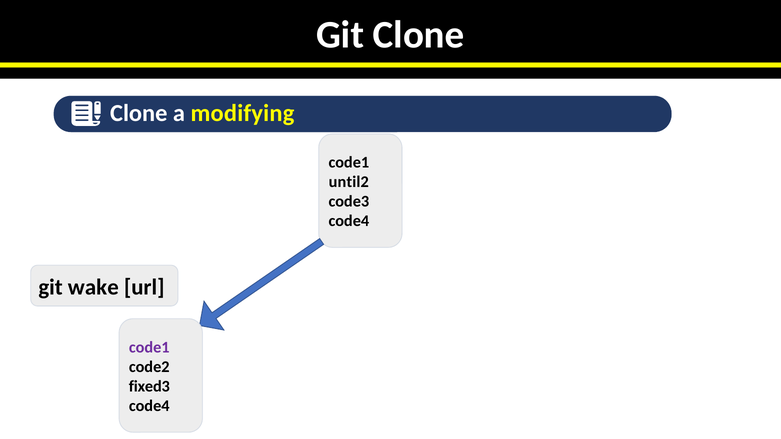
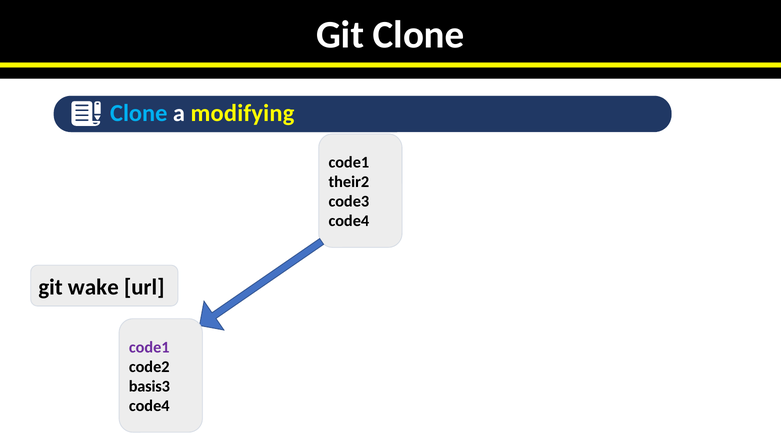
Clone colour: white -> light blue (139, 113)
until2: until2 -> their2 (349, 182)
fixed3: fixed3 -> basis3 (149, 387)
